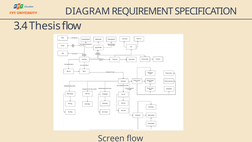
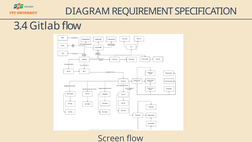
Thesis: Thesis -> Gitlab (45, 26)
